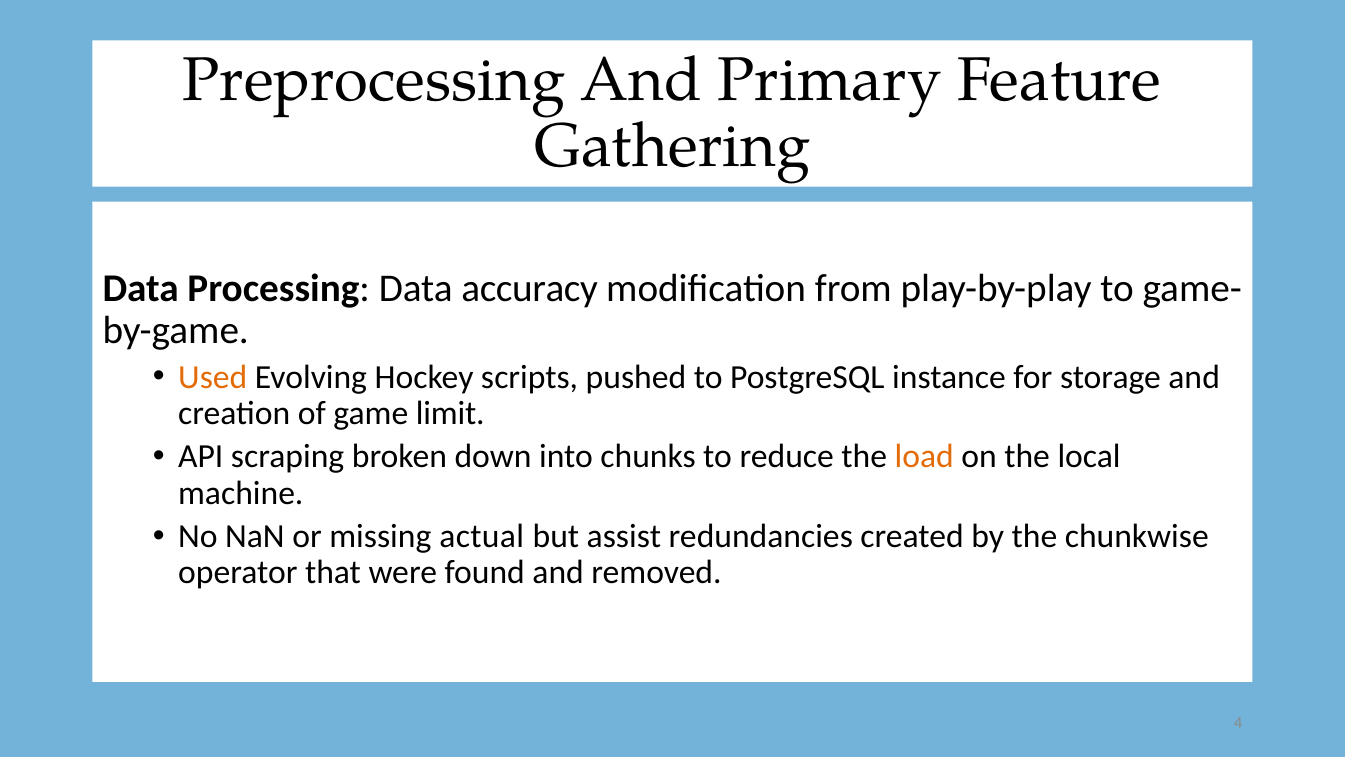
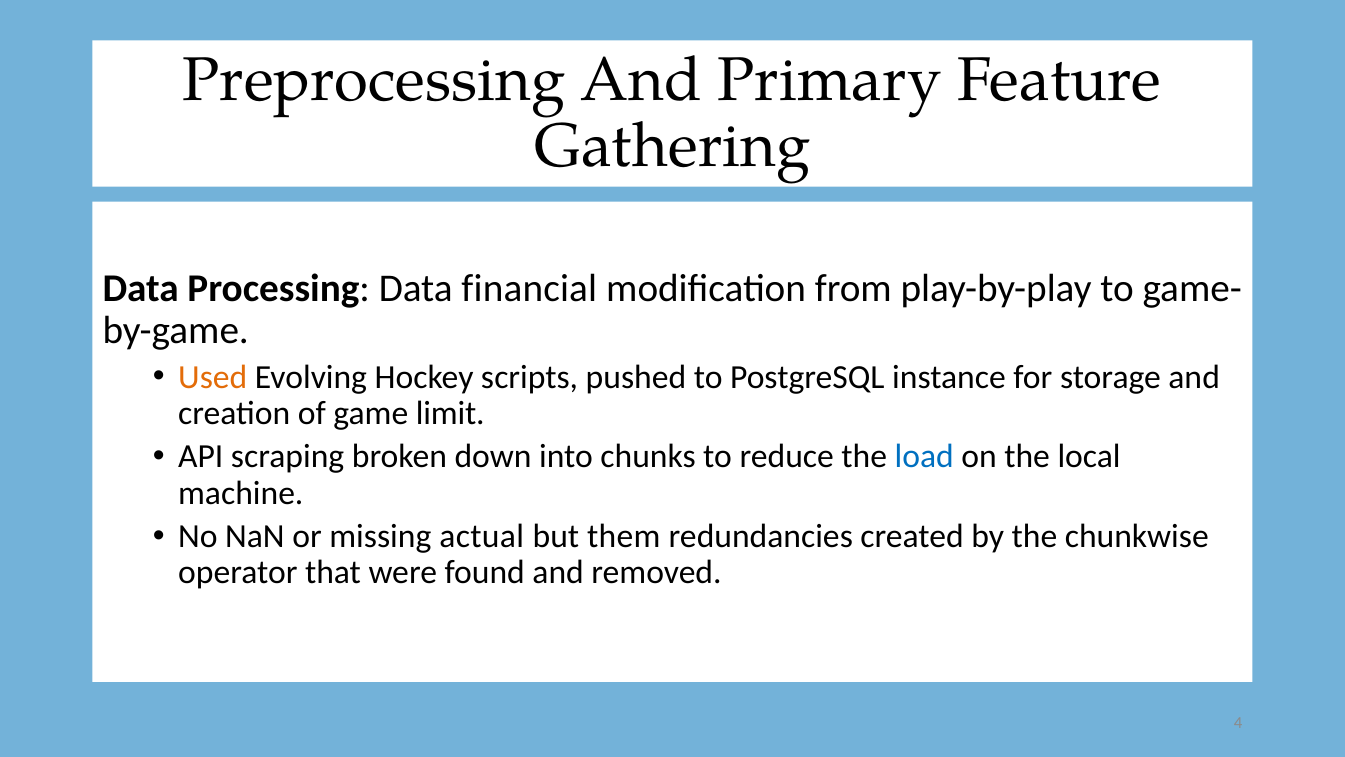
accuracy: accuracy -> financial (529, 288)
load colour: orange -> blue (924, 457)
assist: assist -> them (624, 536)
